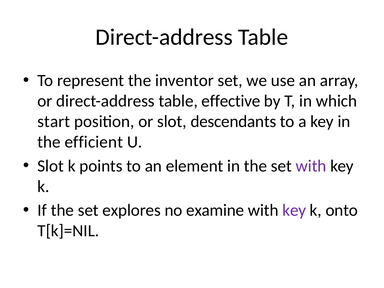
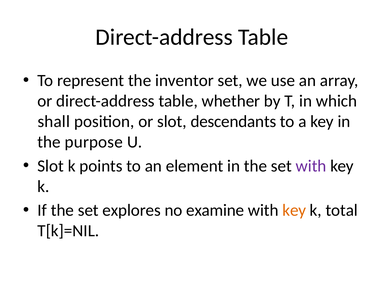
effective: effective -> whether (231, 101)
start: start -> shall (54, 122)
efficient: efficient -> purpose (94, 142)
key colour: purple -> orange (294, 210)
onto: onto -> total (342, 210)
